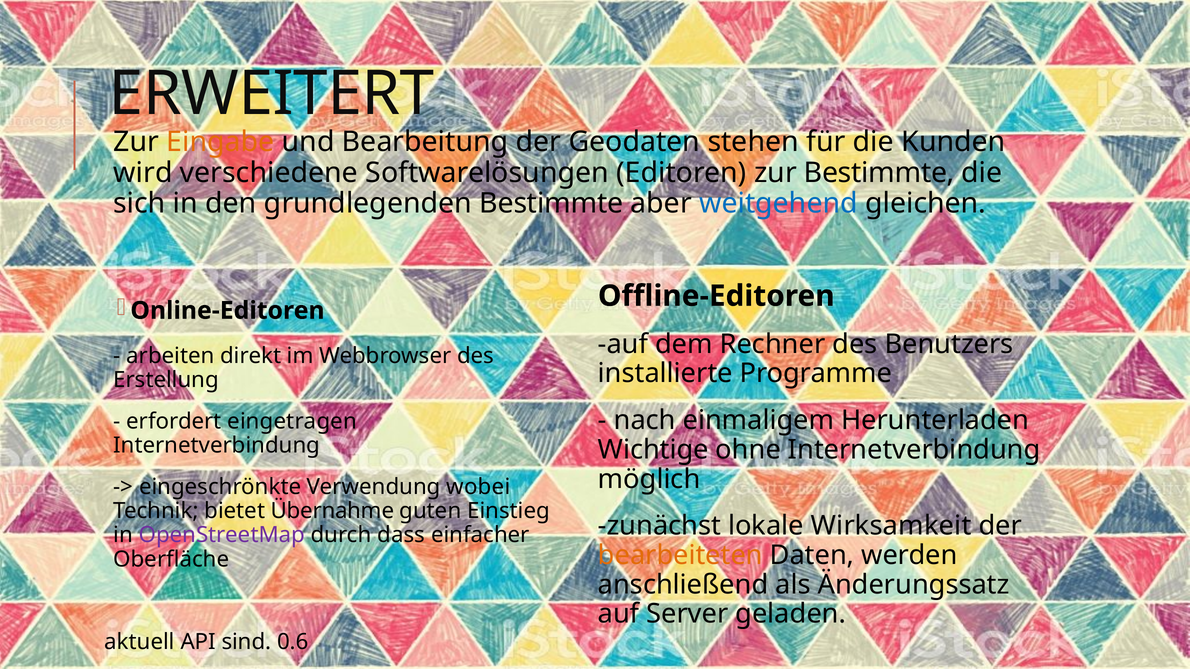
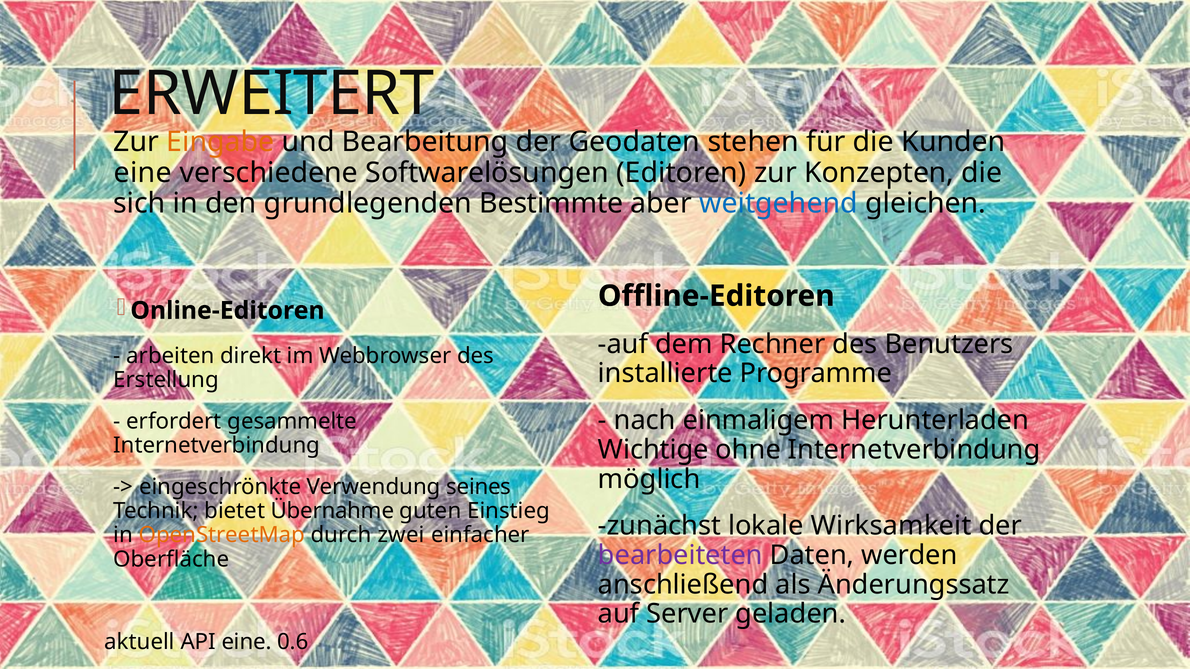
wird: wird -> eine (143, 173)
zur Bestimmte: Bestimmte -> Konzepten (879, 173)
eingetragen: eingetragen -> gesammelte (292, 422)
wobei: wobei -> seines (479, 487)
OpenStreetMap colour: purple -> orange (222, 535)
dass: dass -> zwei (401, 535)
bearbeiteten colour: orange -> purple (680, 555)
API sind: sind -> eine (247, 642)
